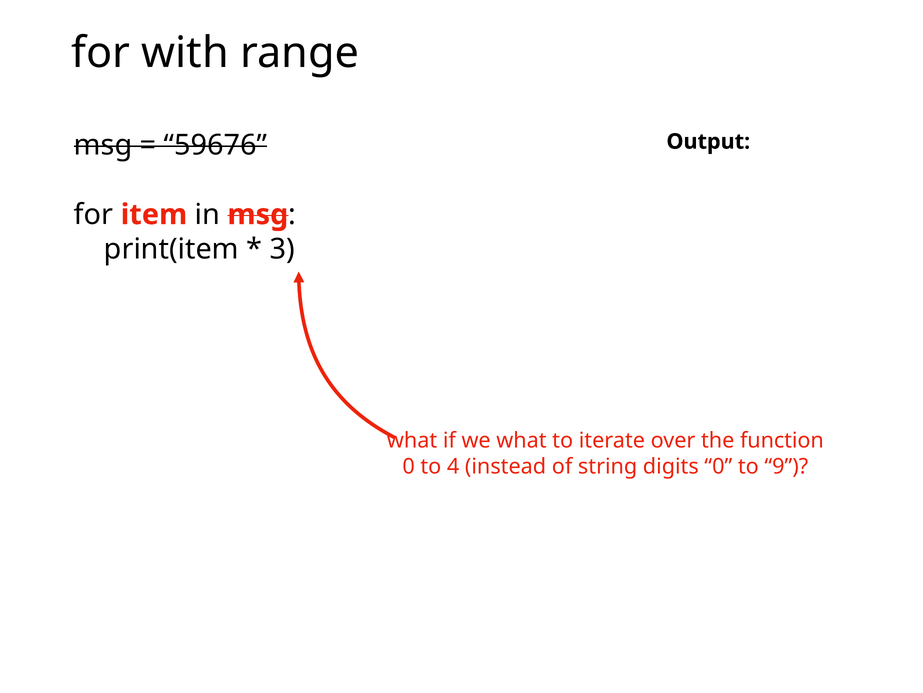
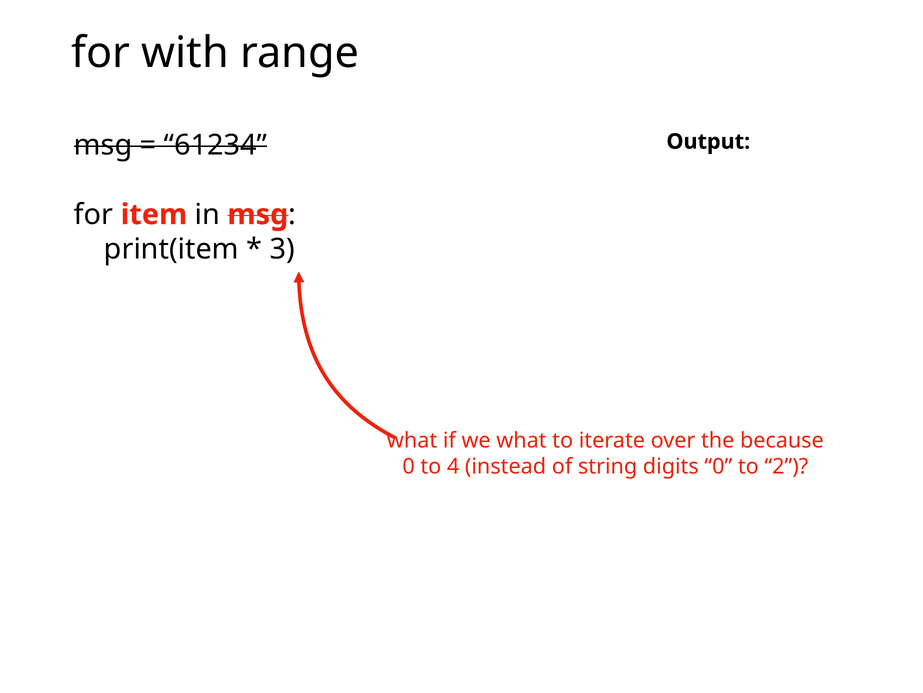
59676: 59676 -> 61234 (216, 145)
function: function -> because (782, 440)
9: 9 -> 2 (786, 466)
